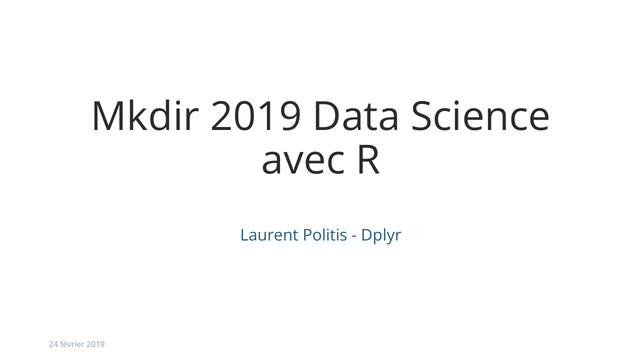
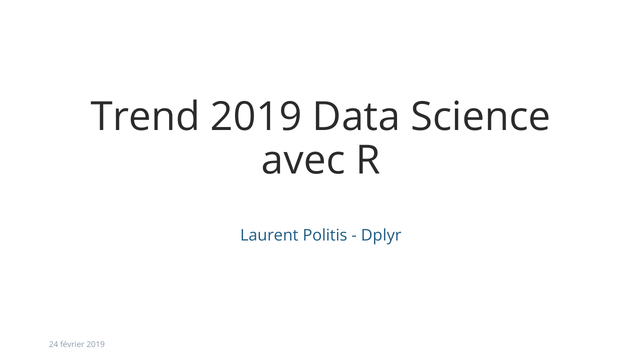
Mkdir: Mkdir -> Trend (145, 117)
